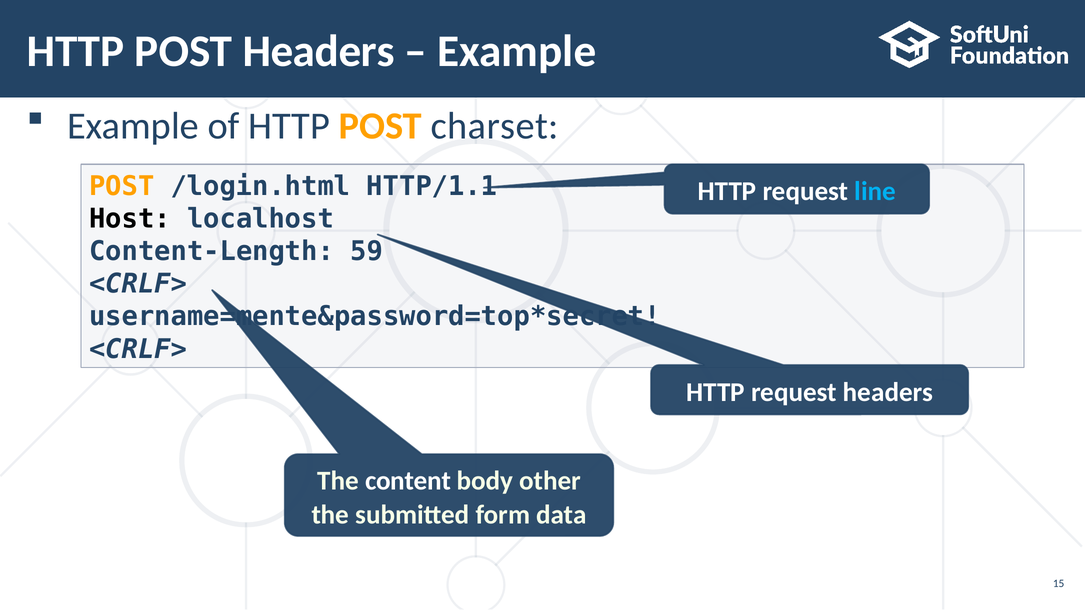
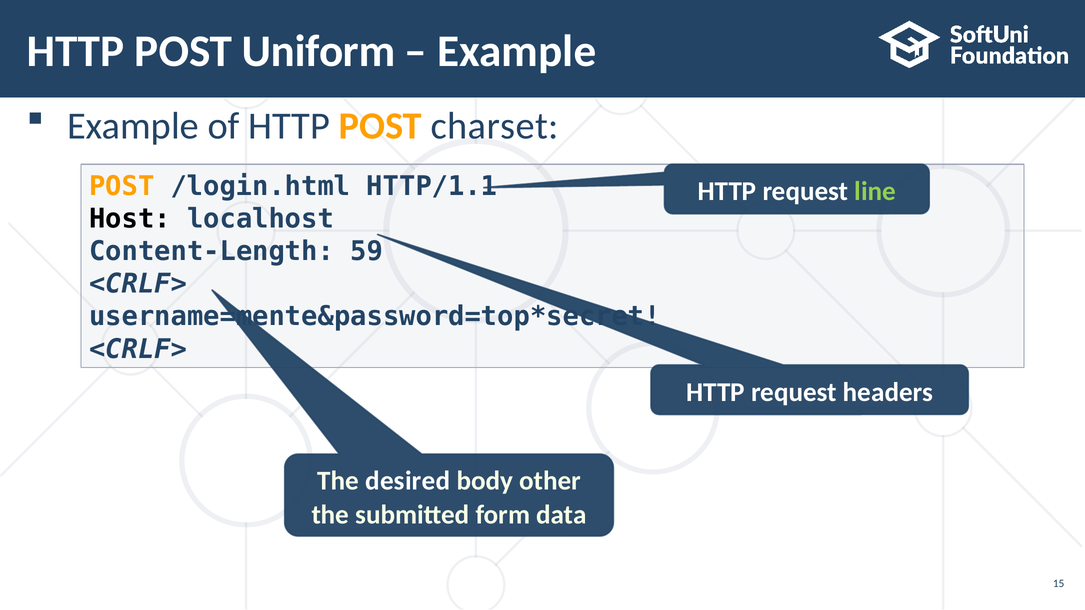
POST Headers: Headers -> Uniform (319, 51)
line colour: light blue -> light green (875, 192)
content: content -> desired (408, 481)
